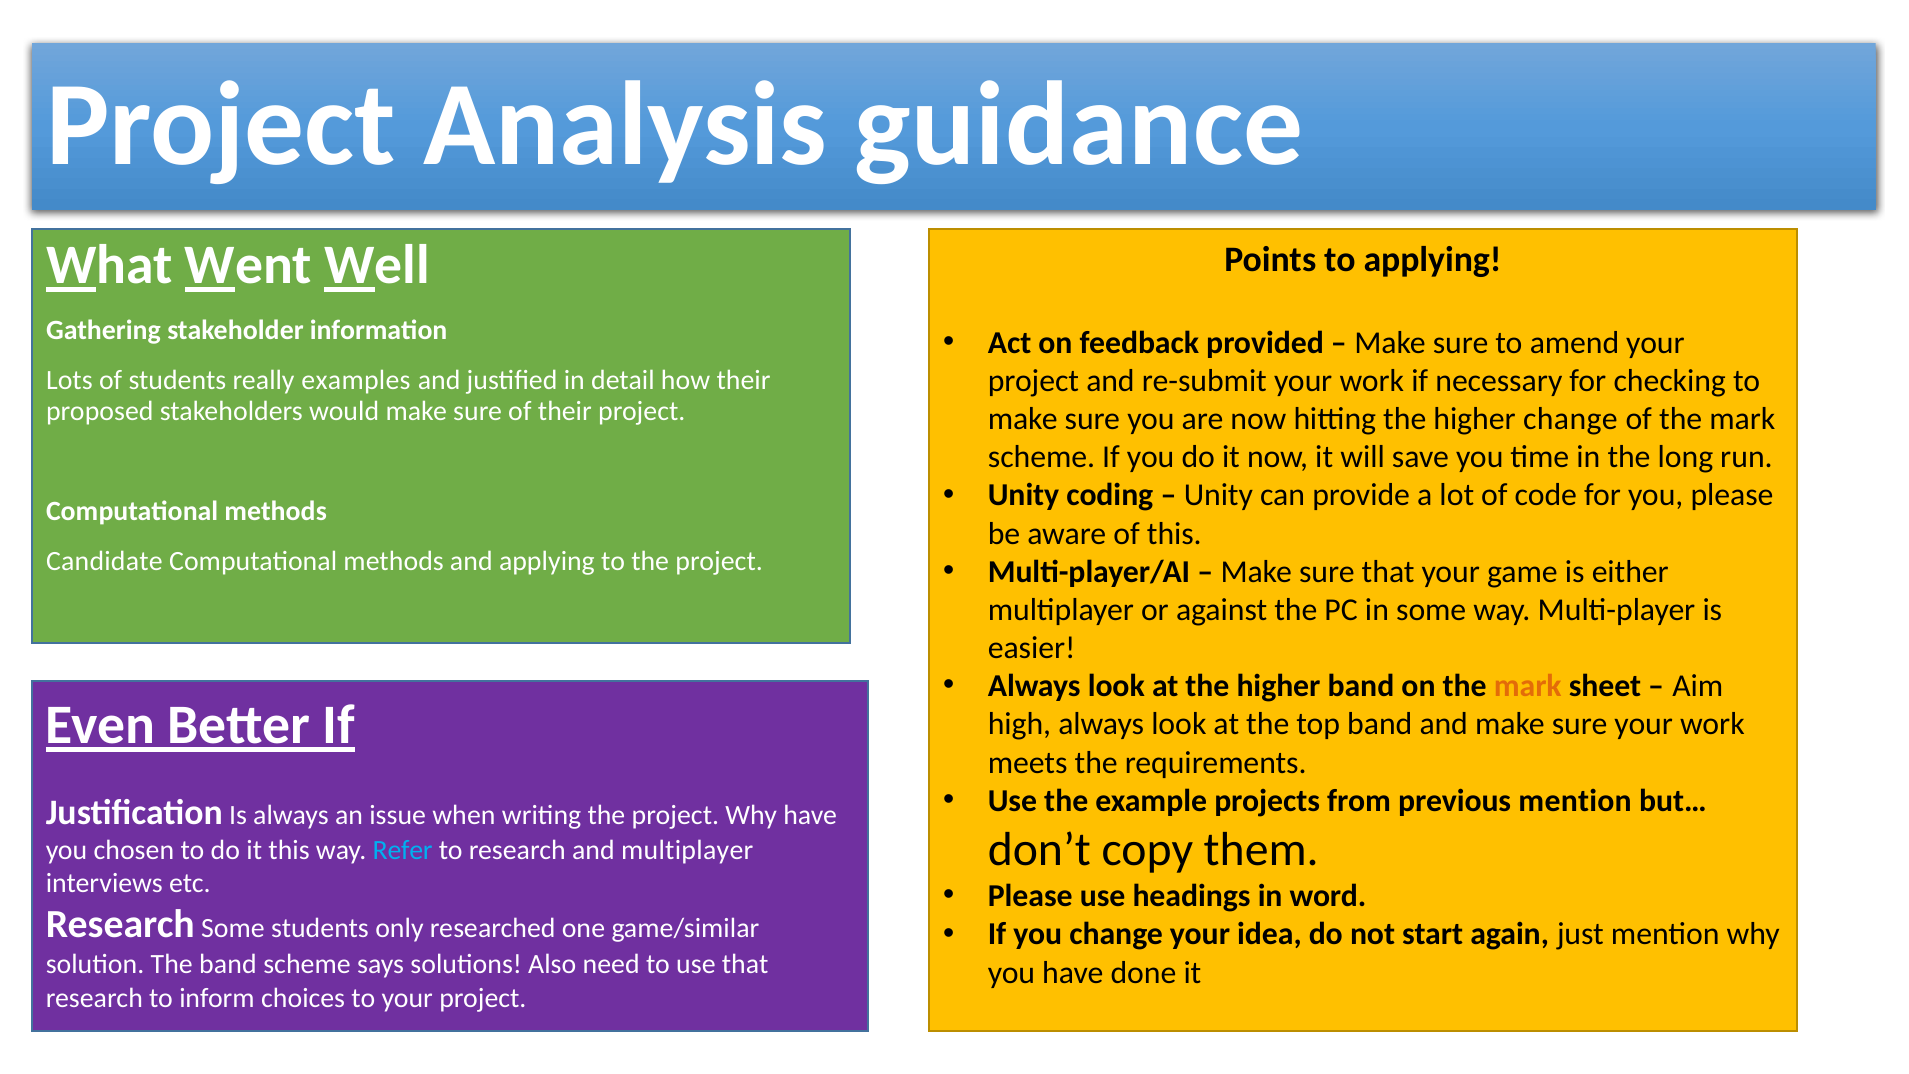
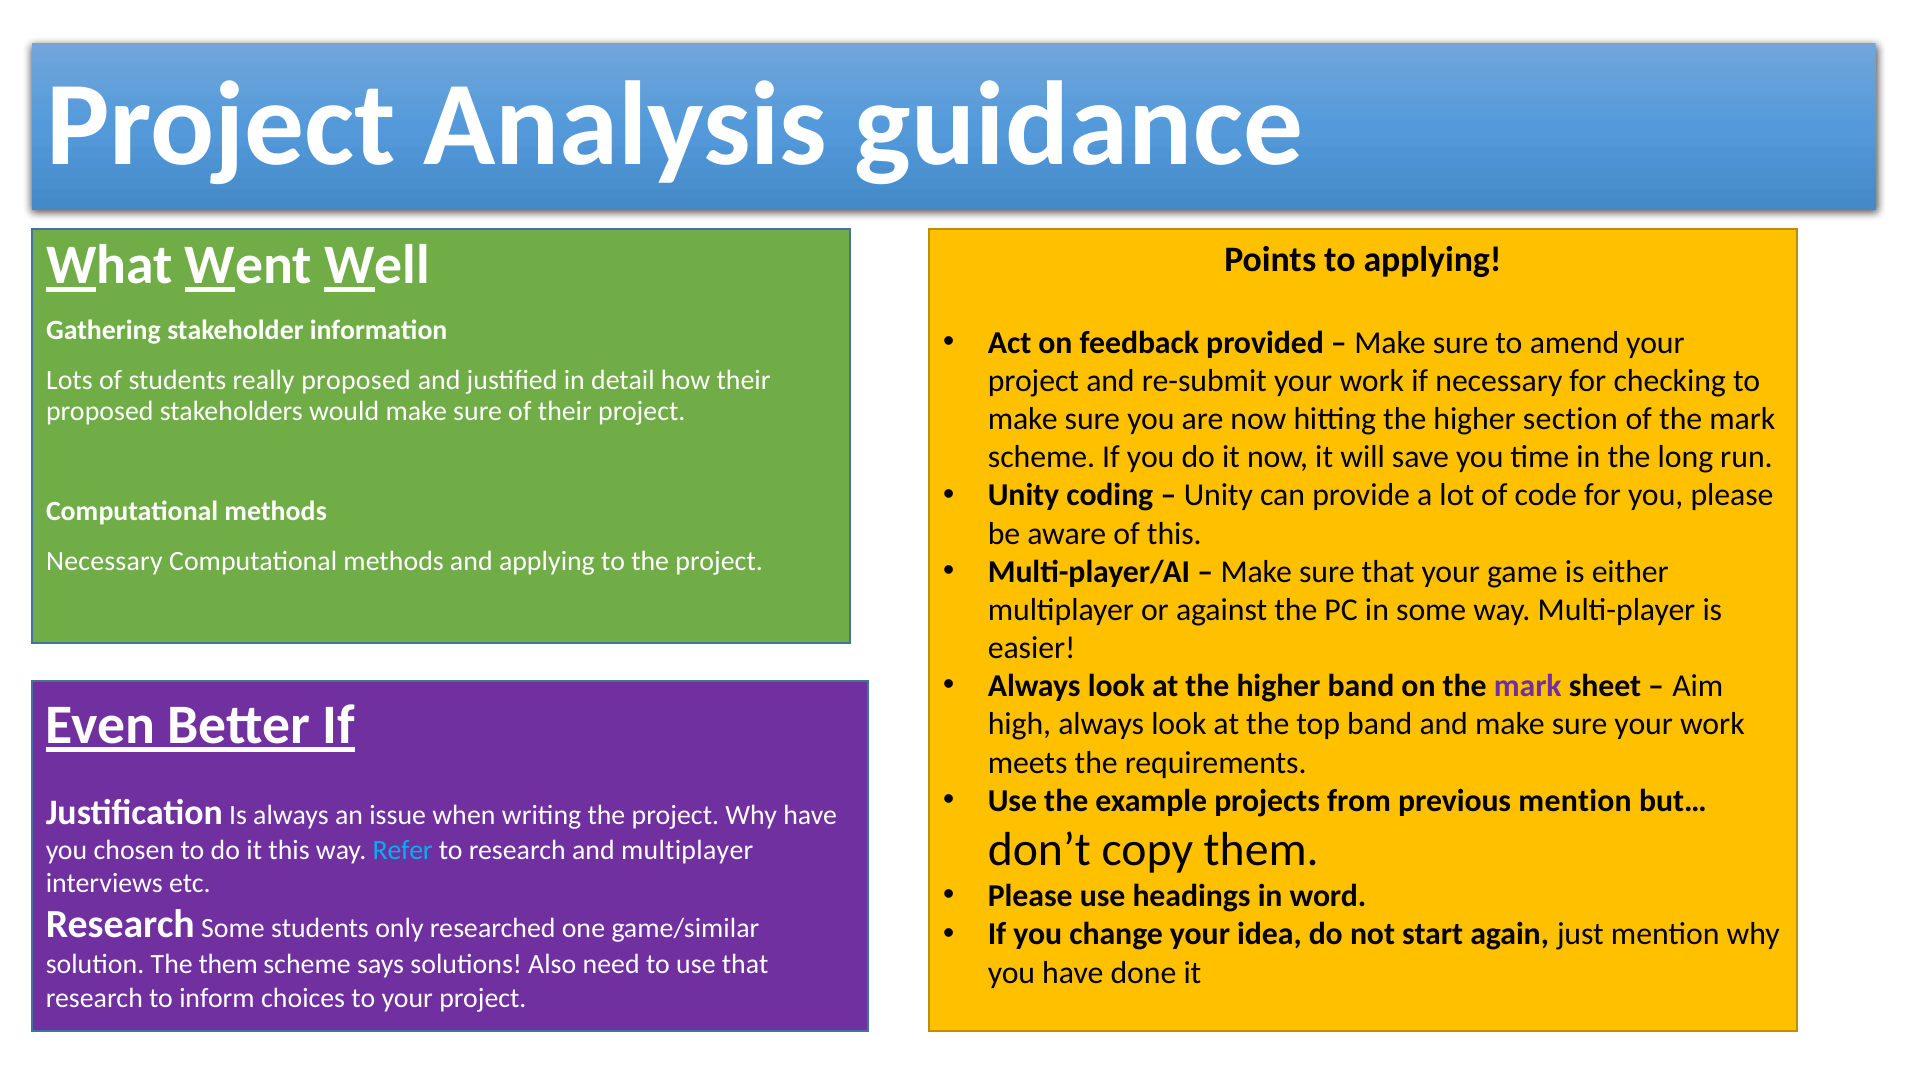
really examples: examples -> proposed (356, 381)
higher change: change -> section (1570, 419)
Candidate: Candidate -> Necessary (104, 561)
mark colour: orange -> purple (1528, 686)
The band: band -> them (228, 964)
